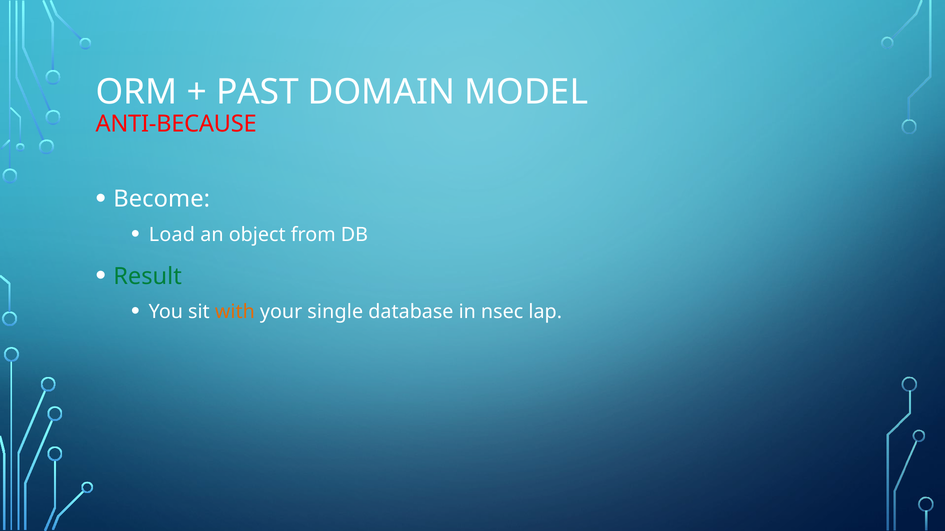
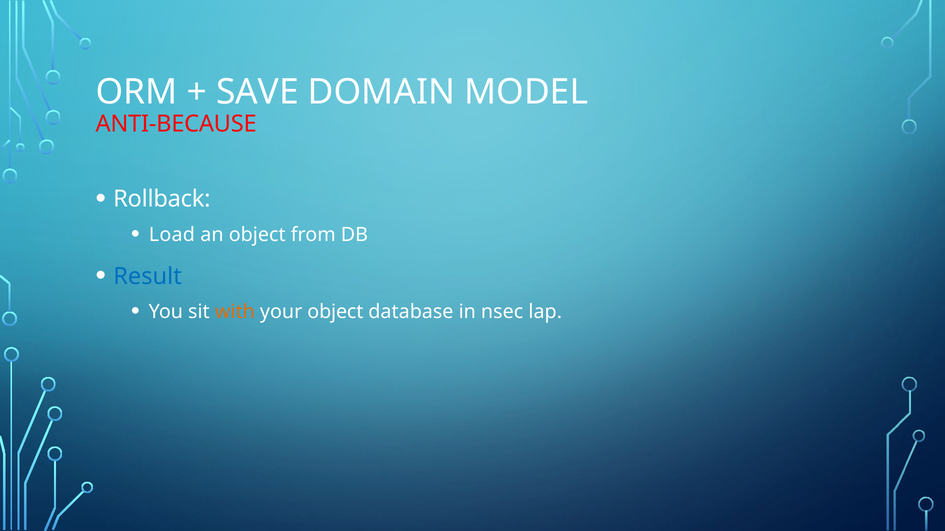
PAST: PAST -> SAVE (257, 92)
Become: Become -> Rollback (162, 199)
Result colour: green -> blue (148, 277)
your single: single -> object (335, 312)
